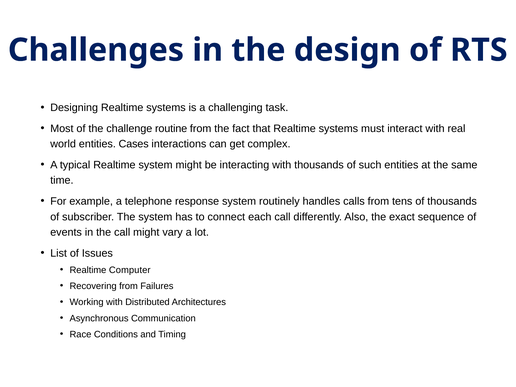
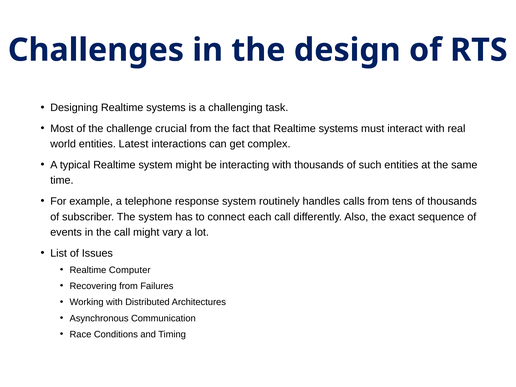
routine: routine -> crucial (171, 129)
Cases: Cases -> Latest (134, 144)
